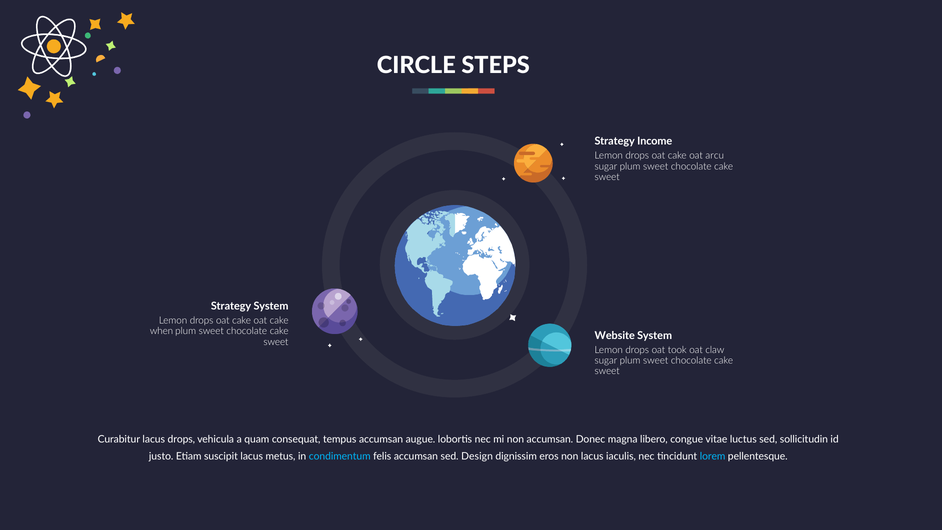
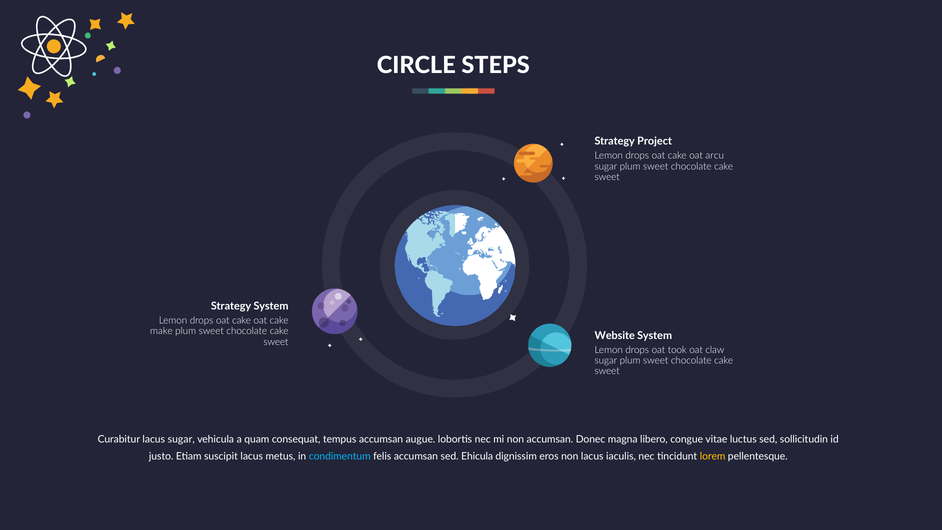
Income: Income -> Project (655, 141)
when: when -> make (161, 331)
lacus drops: drops -> sugar (181, 439)
Design: Design -> Ehicula (477, 456)
lorem colour: light blue -> yellow (713, 456)
